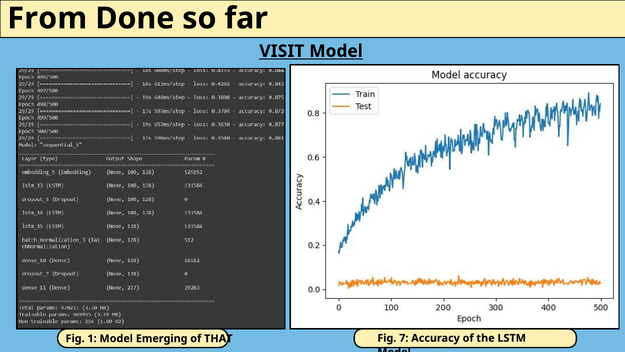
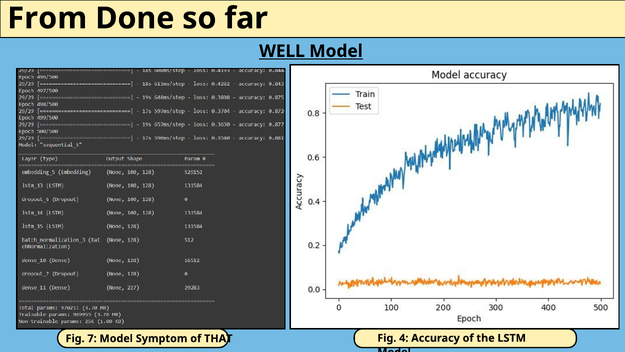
VISIT: VISIT -> WELL (282, 51)
1: 1 -> 7 (92, 338)
Emerging: Emerging -> Symptom (162, 338)
7: 7 -> 4 (404, 338)
